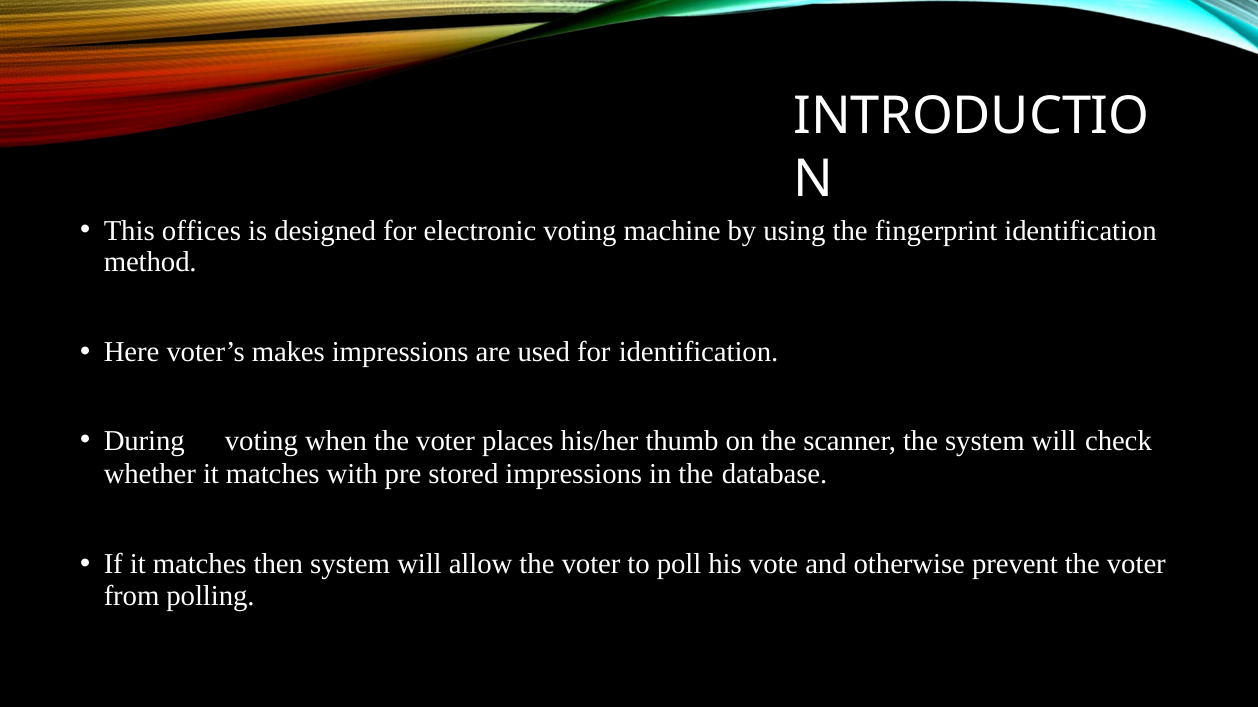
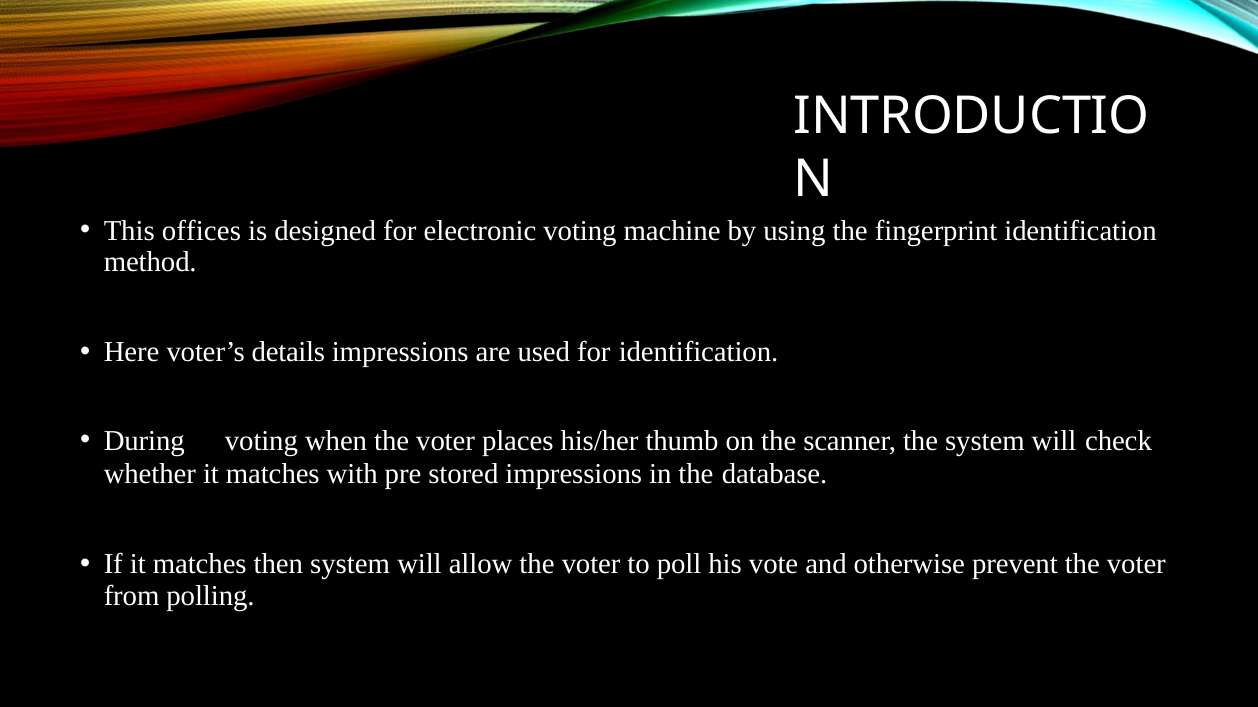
makes: makes -> details (288, 352)
